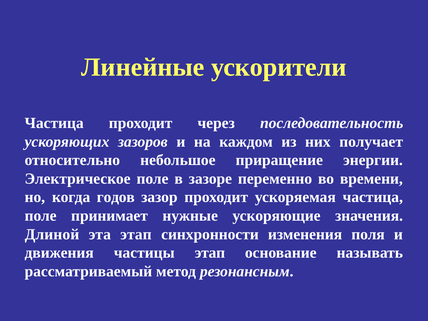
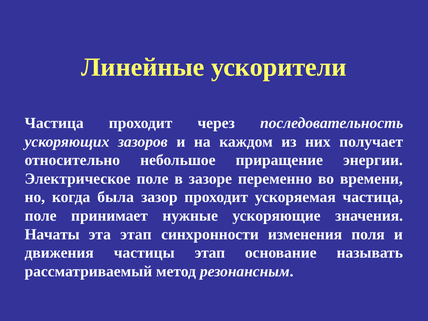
годов: годов -> была (116, 197)
Длиной: Длиной -> Начаты (52, 234)
